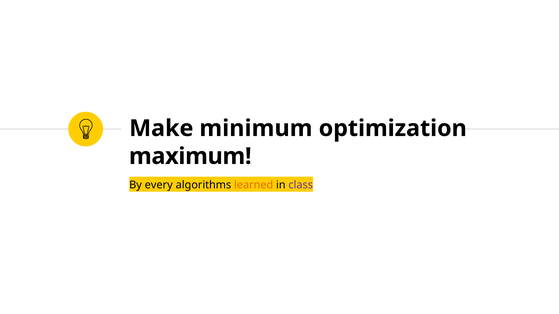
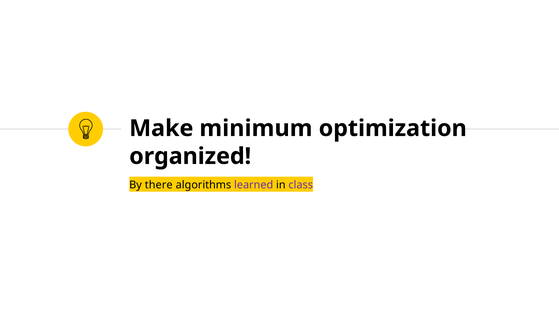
maximum: maximum -> organized (190, 156)
every: every -> there (159, 185)
learned colour: orange -> purple (254, 185)
